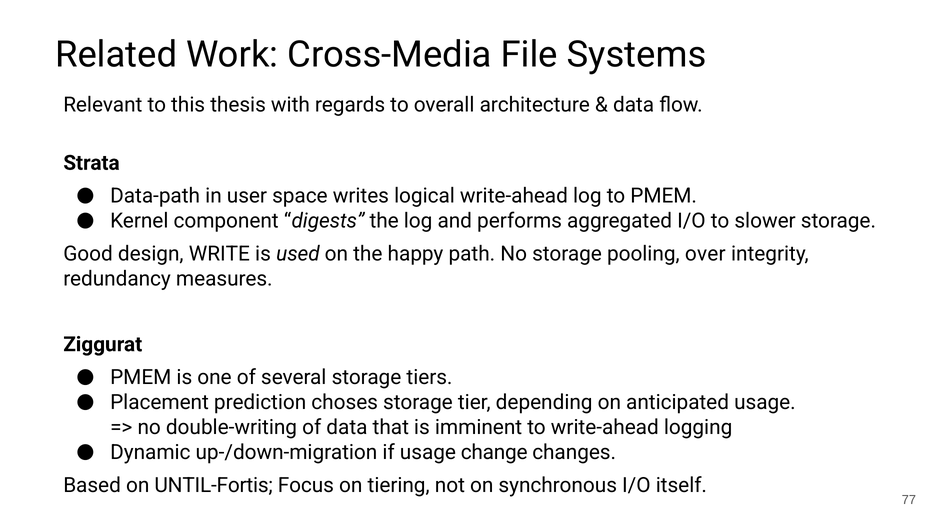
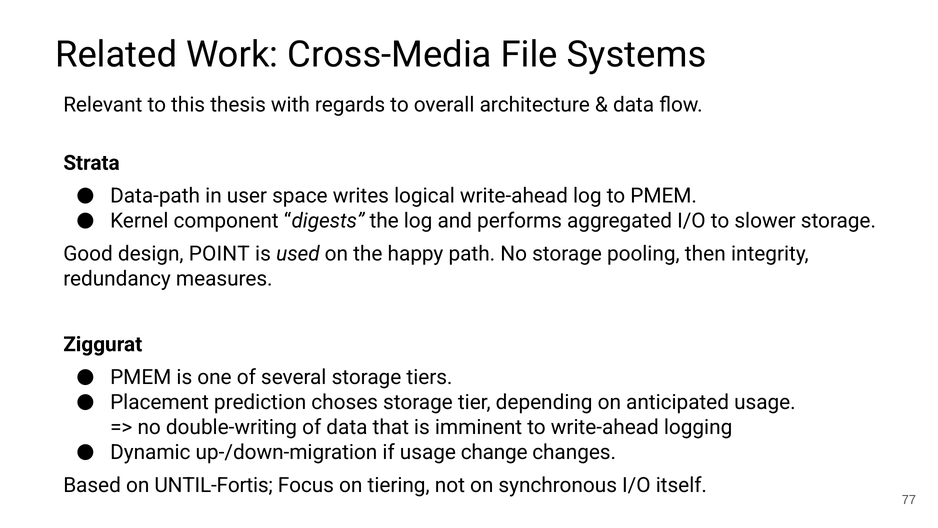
WRITE: WRITE -> POINT (219, 253)
over: over -> then (705, 253)
